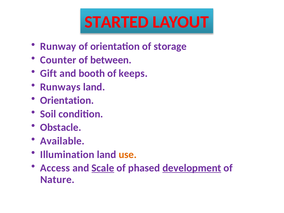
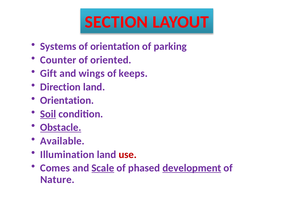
STARTED: STARTED -> SECTION (116, 22)
Runway: Runway -> Systems (58, 46)
storage: storage -> parking (170, 46)
between: between -> oriented (111, 60)
booth: booth -> wings (92, 73)
Runways: Runways -> Direction (60, 87)
Soil underline: none -> present (48, 114)
Obstacle underline: none -> present (61, 127)
use colour: orange -> red (128, 154)
Access: Access -> Comes (55, 168)
